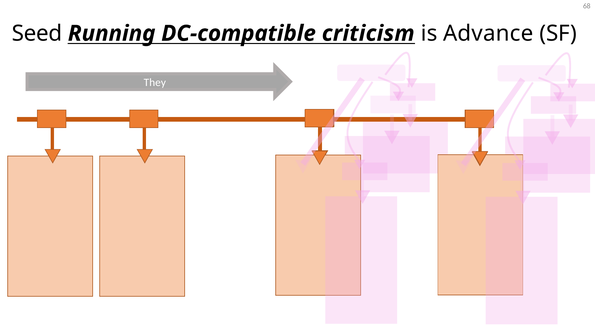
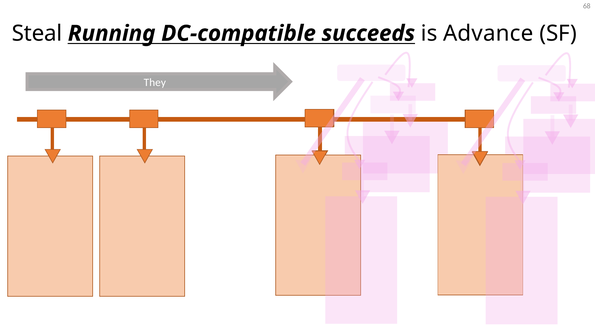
Seed: Seed -> Steal (37, 33)
criticism: criticism -> succeeds (368, 33)
